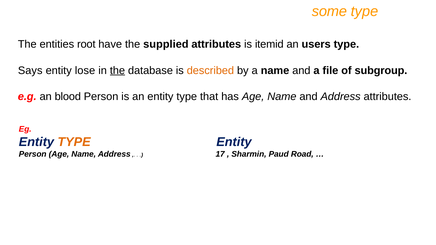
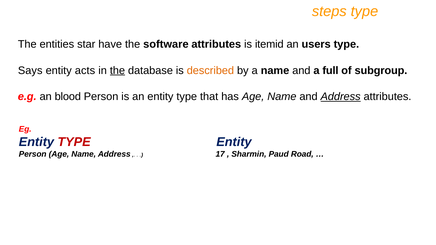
some: some -> steps (329, 11)
root: root -> star (86, 44)
supplied: supplied -> software (166, 44)
lose: lose -> acts (85, 70)
file: file -> full (330, 70)
Address underline: none -> present (341, 97)
TYPE colour: orange -> red (74, 142)
